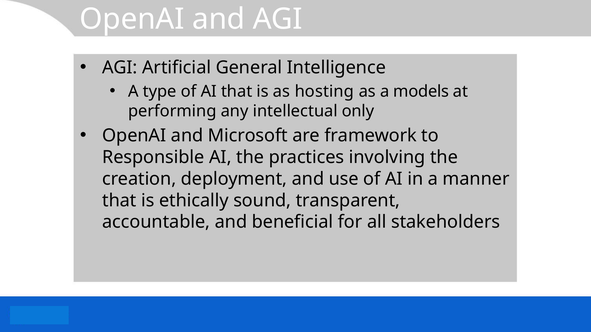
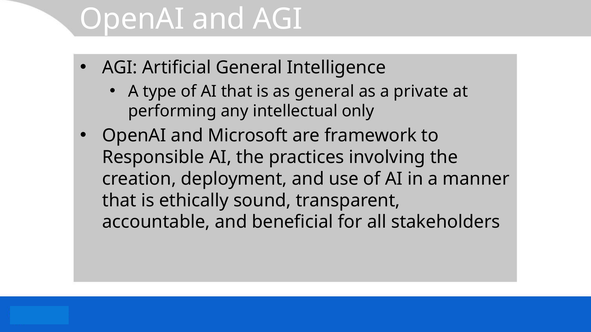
as hosting: hosting -> general (324, 92)
models: models -> private (421, 92)
